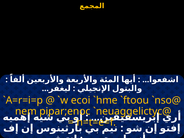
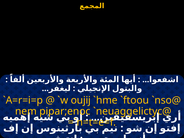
ecoi: ecoi -> oujij (81, 100)
